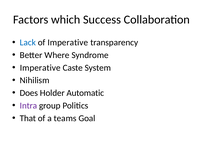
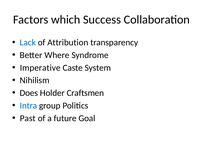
of Imperative: Imperative -> Attribution (68, 43)
Automatic: Automatic -> Craftsmen (85, 93)
Intra colour: purple -> blue (28, 106)
That: That -> Past (28, 118)
teams: teams -> future (65, 118)
